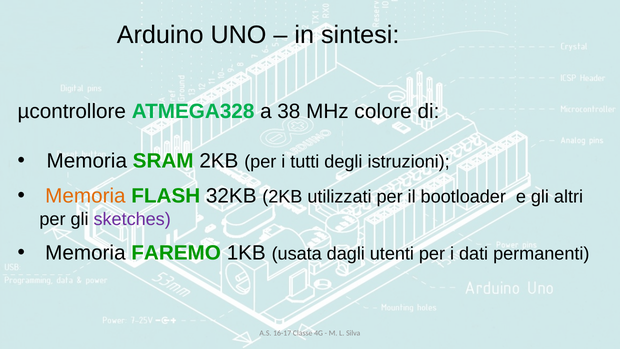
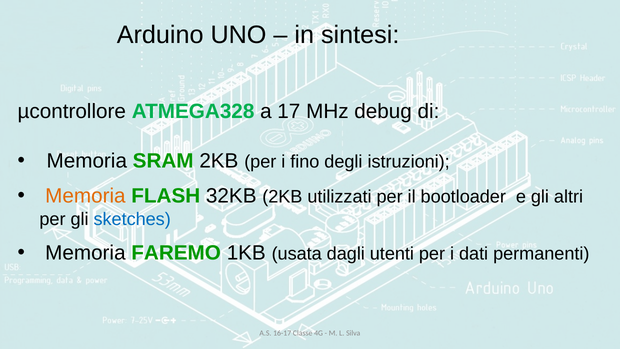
38: 38 -> 17 (289, 111)
colore: colore -> debug (383, 111)
tutti: tutti -> fino (305, 162)
sketches colour: purple -> blue (132, 219)
